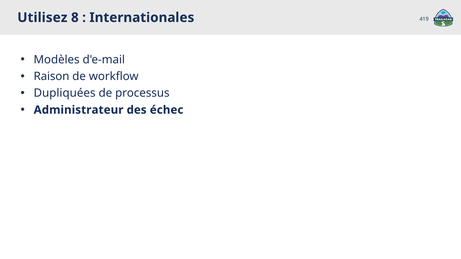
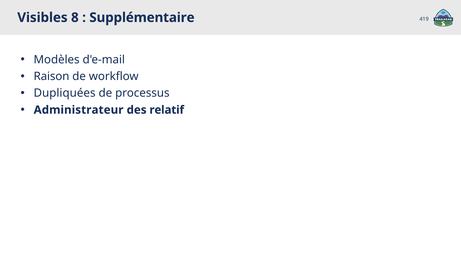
Utilisez: Utilisez -> Visibles (42, 18)
Internationales: Internationales -> Supplémentaire (142, 18)
échec: échec -> relatif (167, 110)
